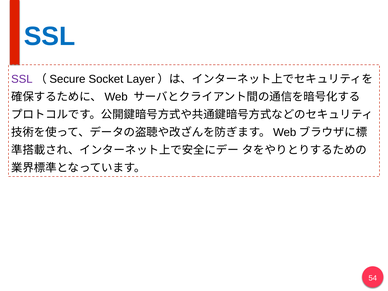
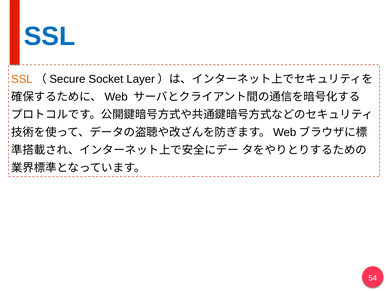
SSL colour: purple -> orange (22, 79)
